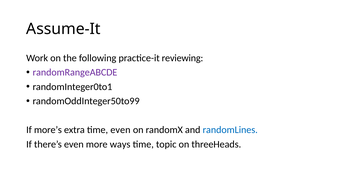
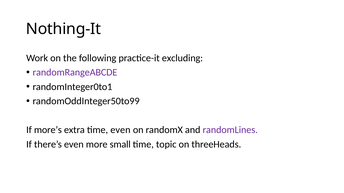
Assume-It: Assume-It -> Nothing-It (64, 29)
reviewing: reviewing -> excluding (182, 58)
randomLines colour: blue -> purple (230, 130)
ways: ways -> small (120, 145)
